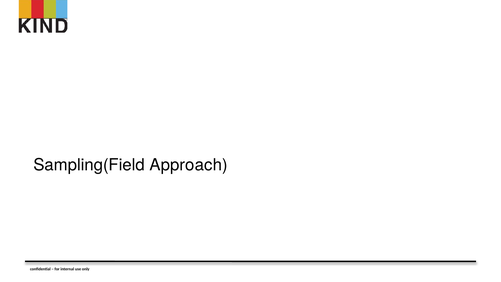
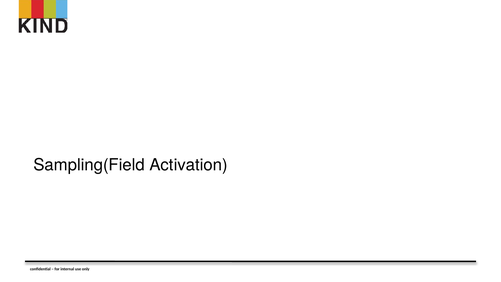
Approach: Approach -> Activation (189, 165)
